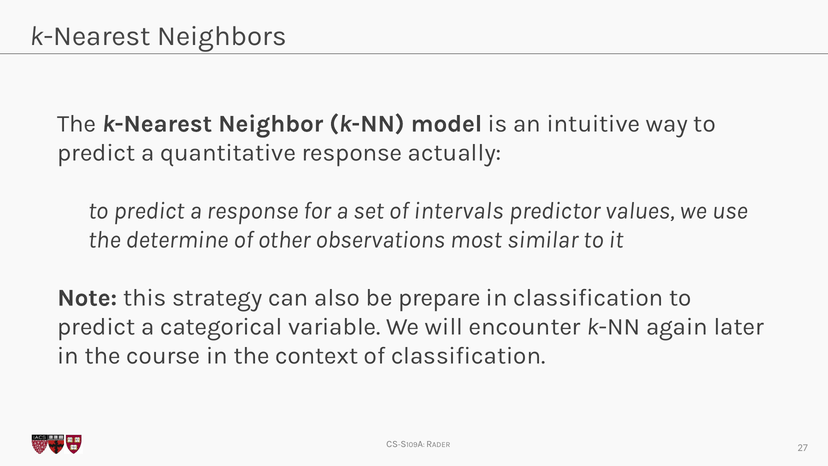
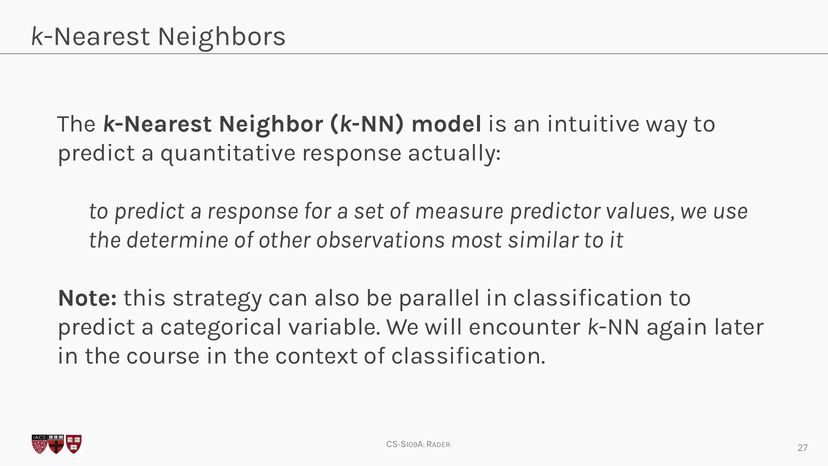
intervals: intervals -> measure (459, 211)
prepare: prepare -> parallel (439, 298)
